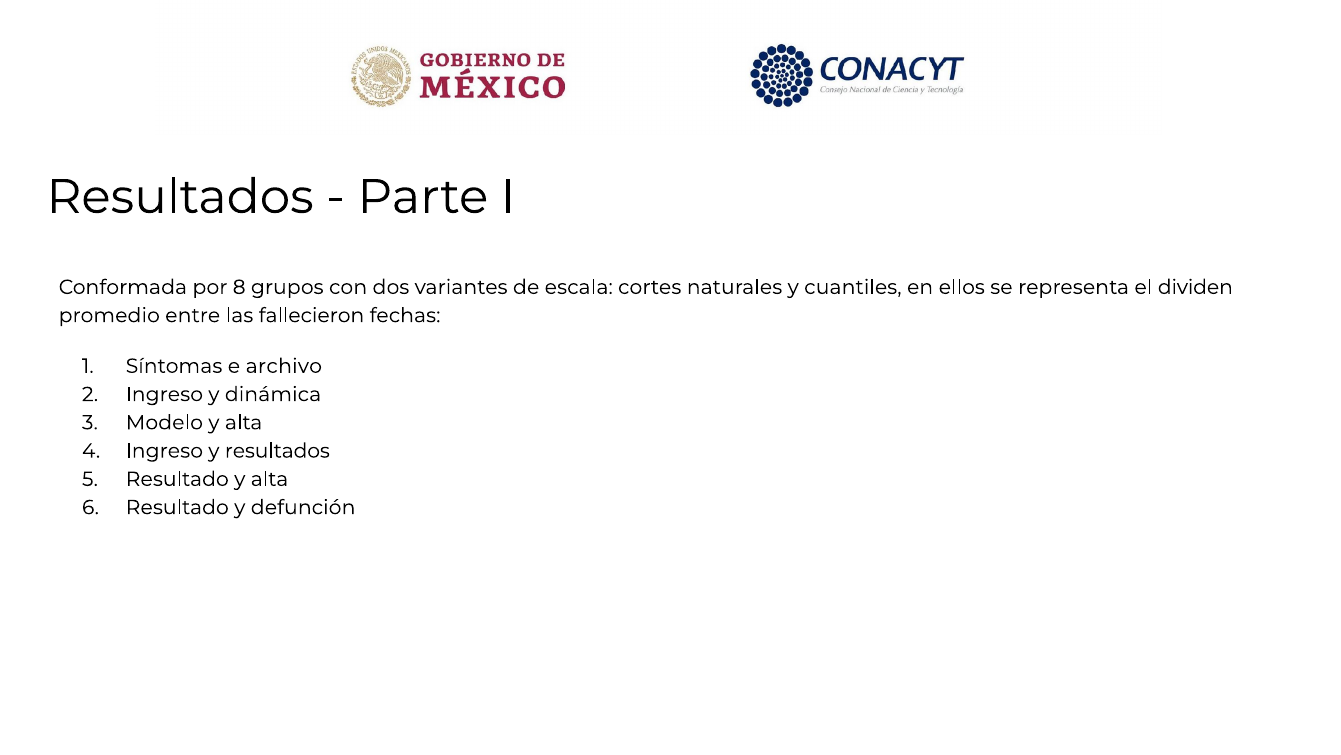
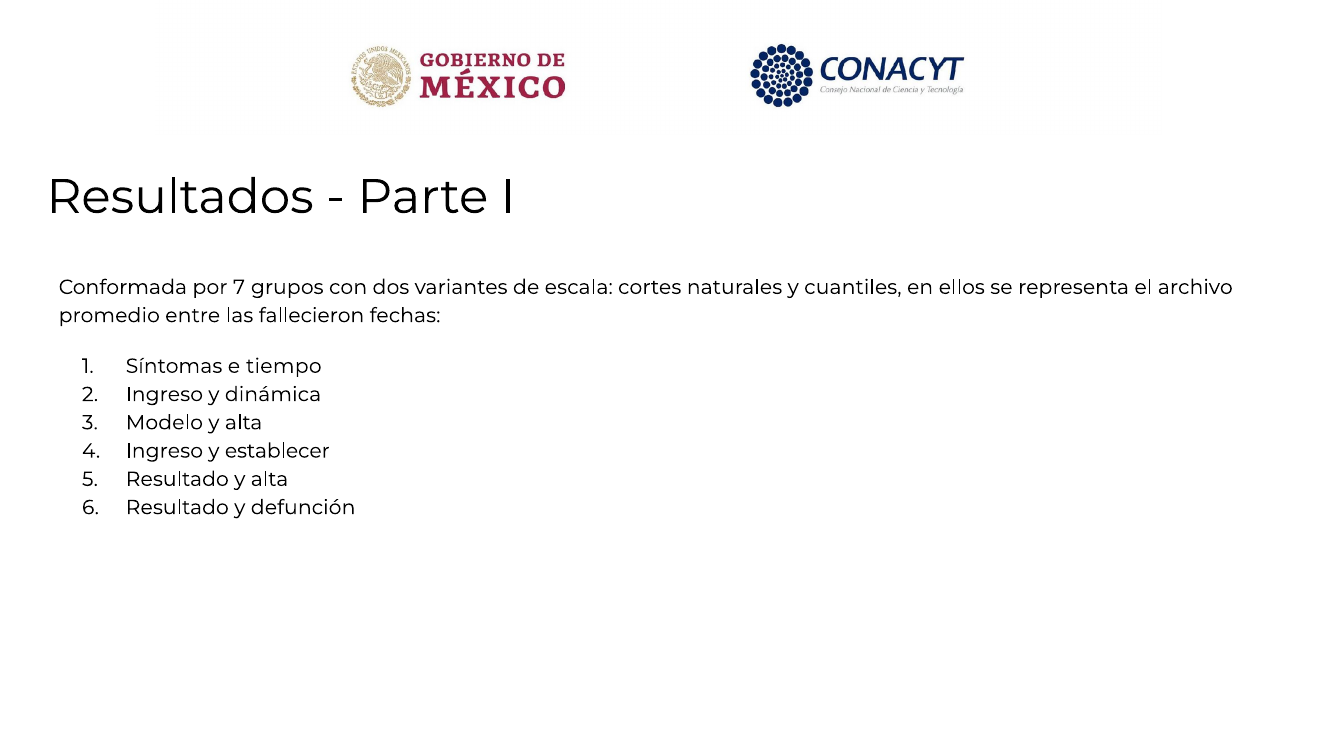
8: 8 -> 7 (239, 287)
dividen: dividen -> archivo (1195, 287)
archivo: archivo -> tiempo (284, 366)
y resultados: resultados -> establecer (277, 451)
